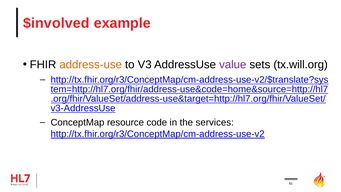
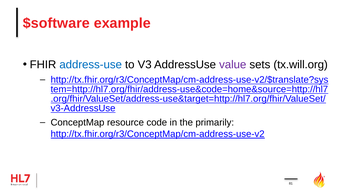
$involved: $involved -> $software (56, 23)
address-use colour: orange -> blue (91, 65)
services: services -> primarily (215, 122)
